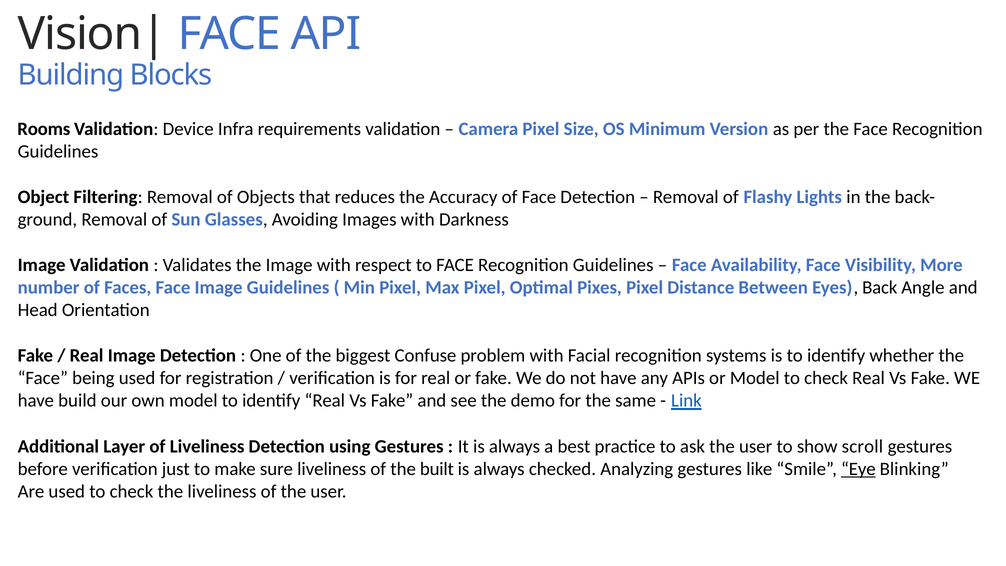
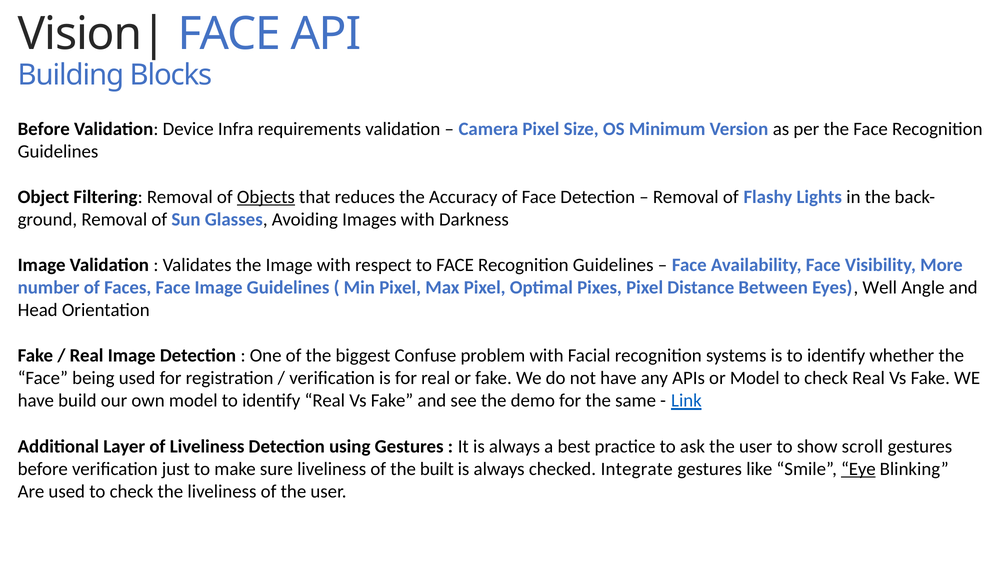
Rooms: Rooms -> Before (44, 129)
Objects underline: none -> present (266, 197)
Back: Back -> Well (880, 287)
Analyzing: Analyzing -> Integrate (637, 469)
